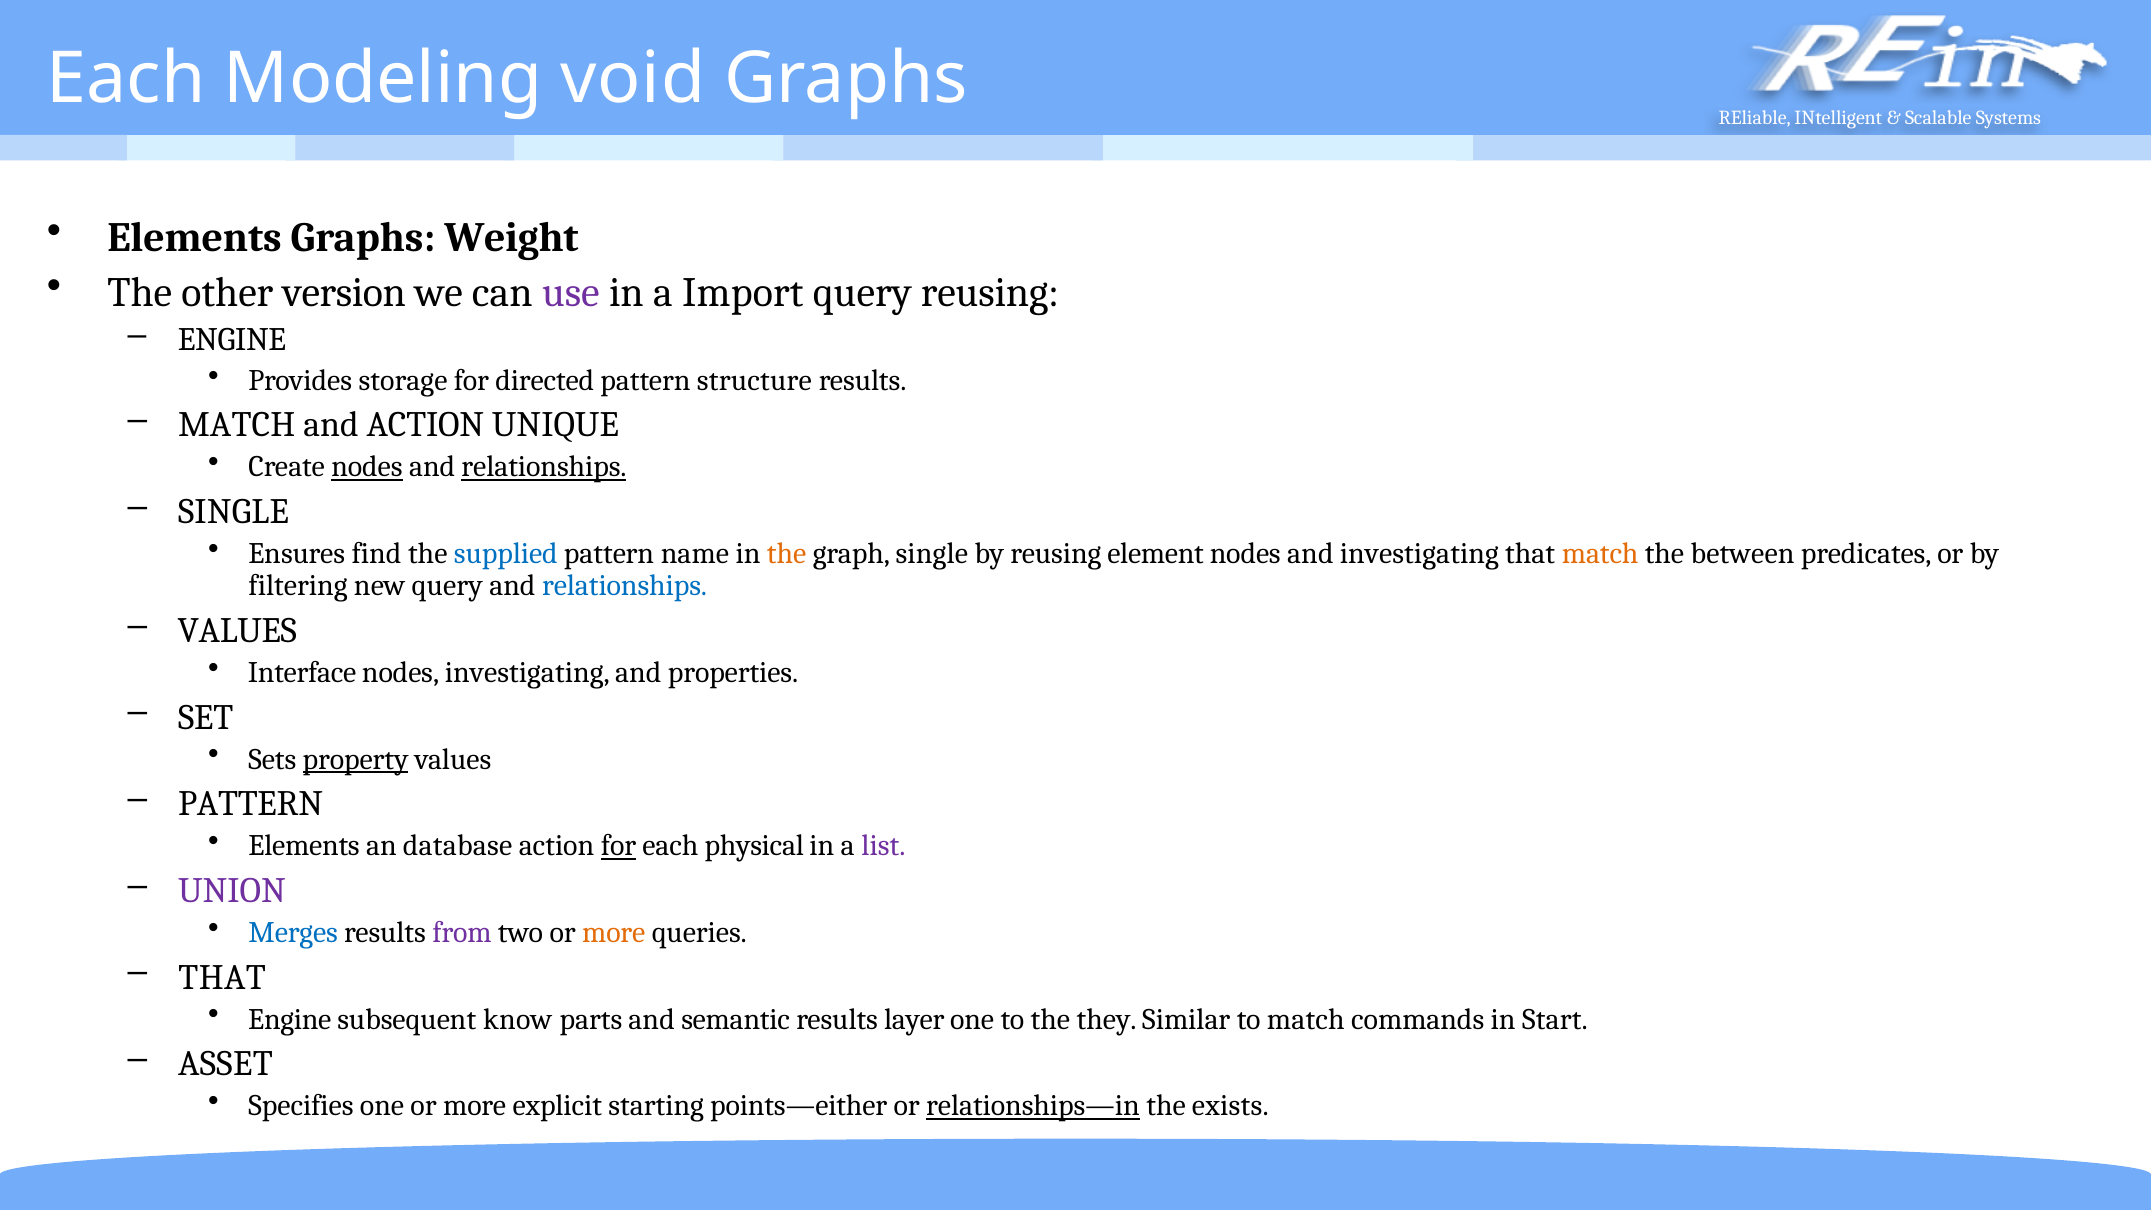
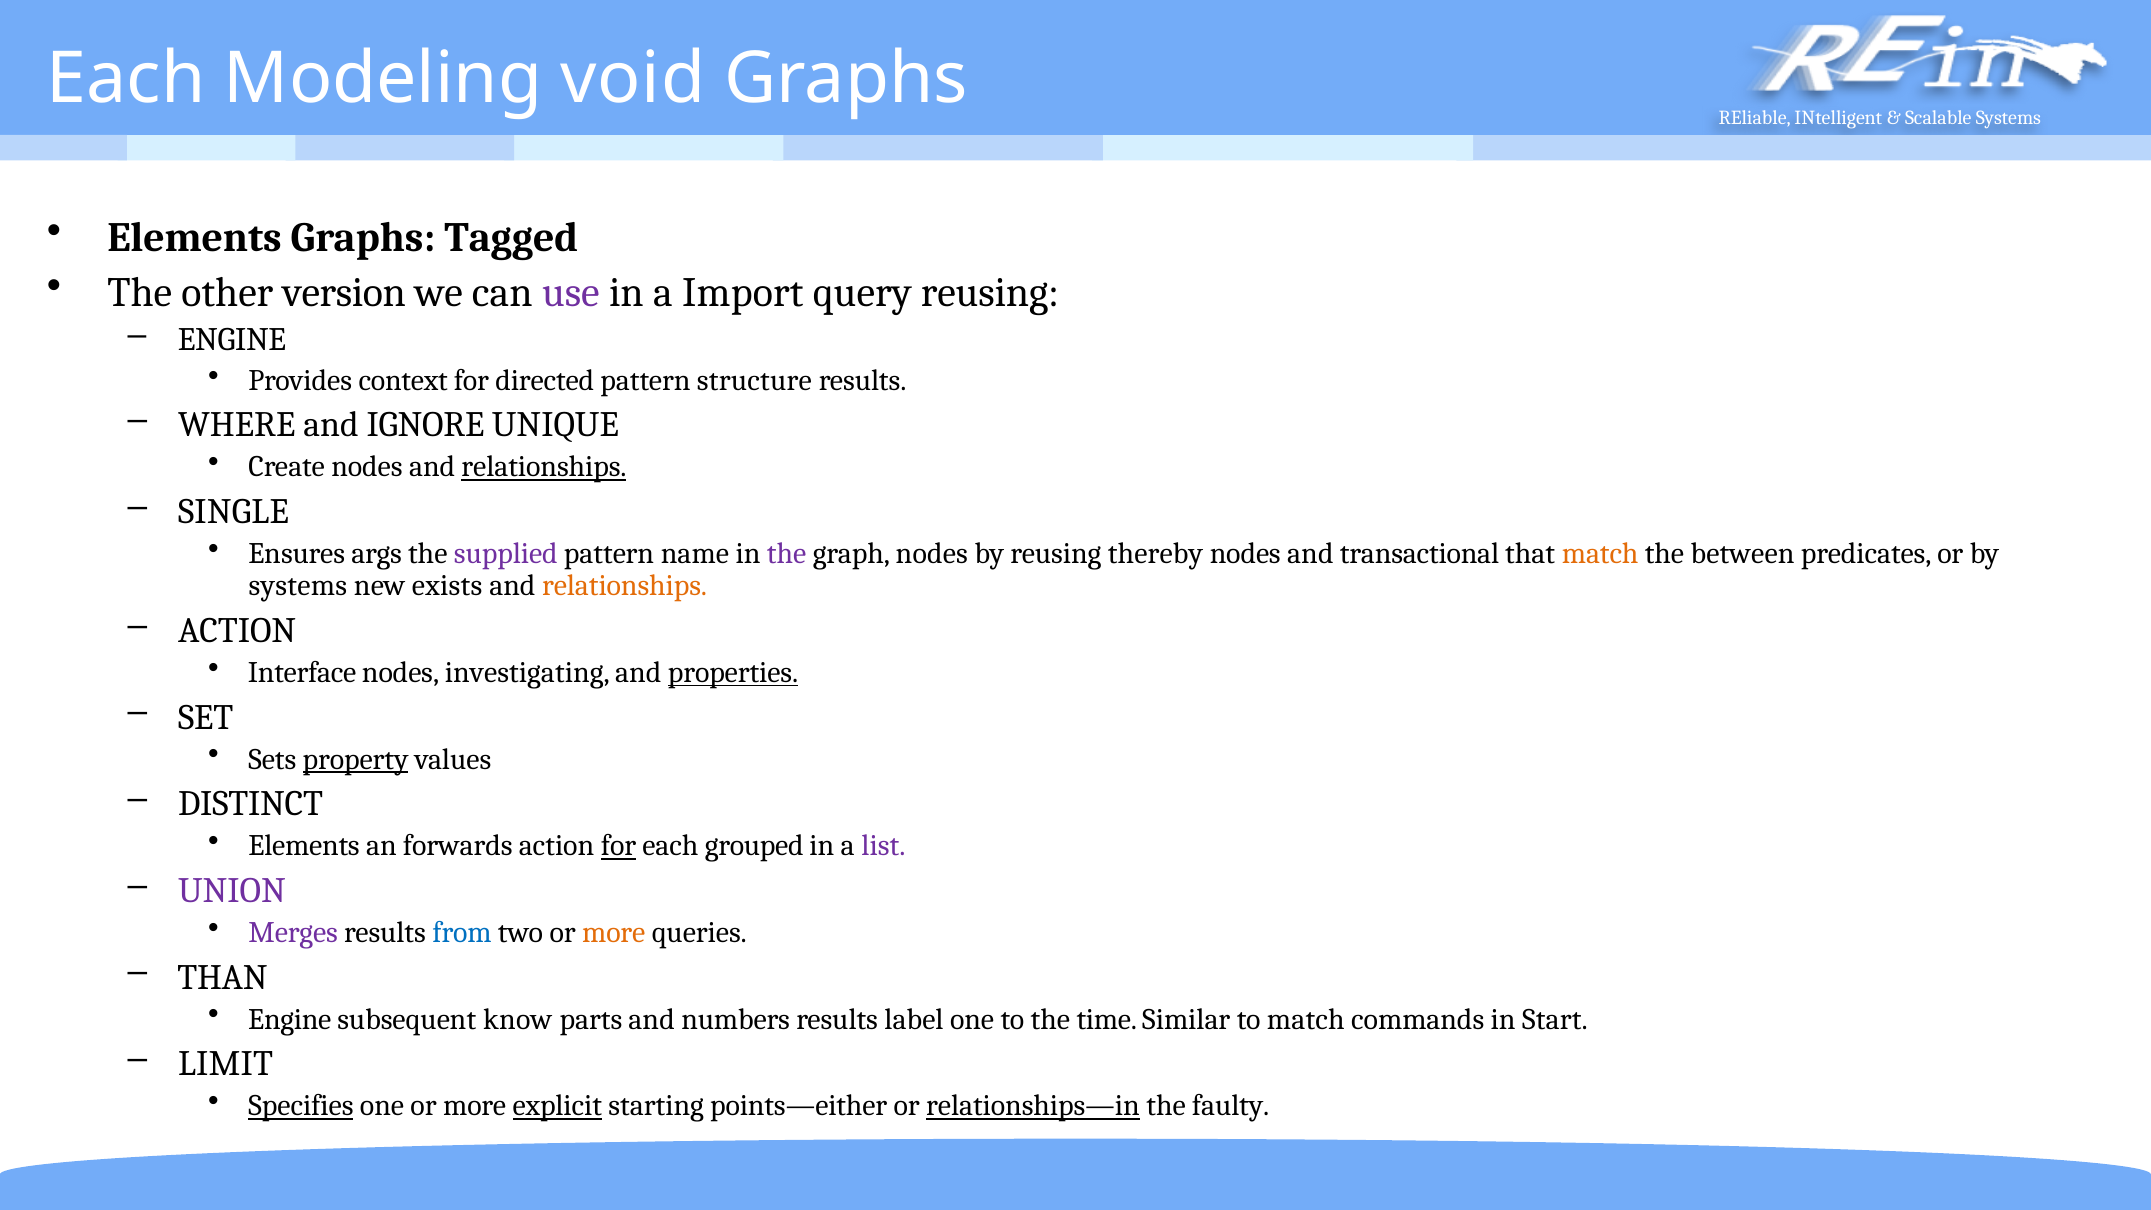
Weight: Weight -> Tagged (511, 238)
storage: storage -> context (403, 380)
MATCH: MATCH -> WHERE (237, 425)
and ACTION: ACTION -> IGNORE (426, 425)
nodes underline: present -> none (367, 467)
find: find -> args (377, 554)
supplied colour: blue -> purple (506, 554)
the colour: orange -> purple (787, 554)
graph single: single -> nodes (932, 554)
element: element -> thereby (1155, 554)
and investigating: investigating -> transactional (1420, 554)
filtering: filtering -> systems (298, 586)
new query: query -> exists (447, 586)
relationships colour: blue -> orange (625, 586)
VALUES: VALUES -> ACTION (237, 631)
properties underline: none -> present (733, 673)
PATTERN: PATTERN -> DISTINCT (251, 804)
database: database -> forwards (458, 846)
physical: physical -> grouped (754, 846)
Merges colour: blue -> purple (293, 933)
from colour: purple -> blue (462, 933)
THAT: THAT -> THAN (223, 977)
semantic: semantic -> numbers (736, 1019)
layer: layer -> label (914, 1019)
they: they -> time (1107, 1019)
ASSET: ASSET -> LIMIT (225, 1064)
Specifies underline: none -> present (301, 1106)
explicit underline: none -> present (557, 1106)
exists: exists -> faulty (1231, 1106)
